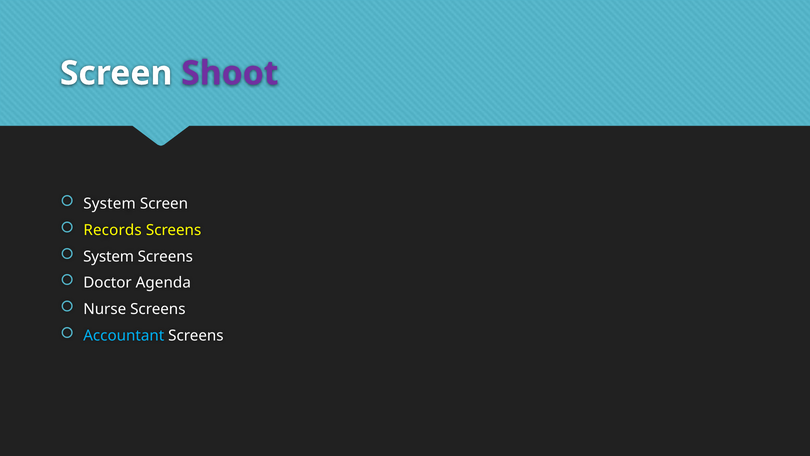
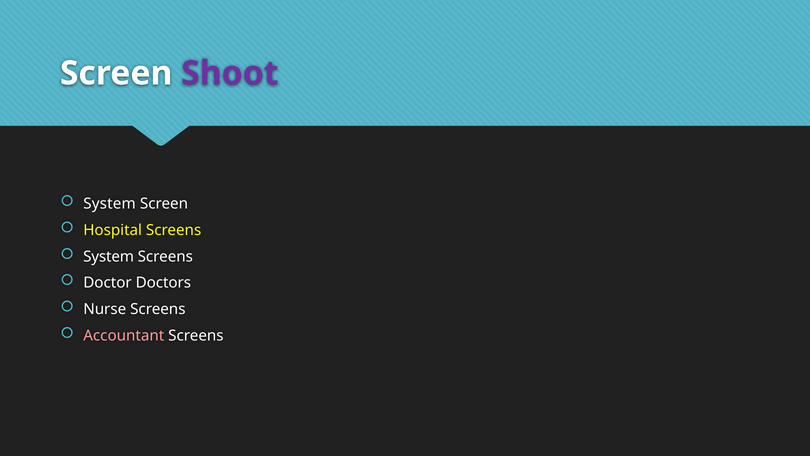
Records: Records -> Hospital (113, 230)
Agenda: Agenda -> Doctors (163, 283)
Accountant colour: light blue -> pink (124, 335)
